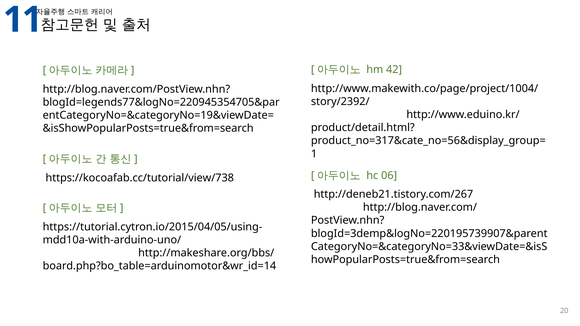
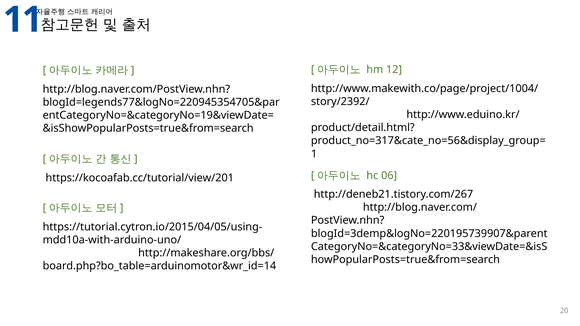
42: 42 -> 12 (394, 70)
https://kocoafab.cc/tutorial/view/738: https://kocoafab.cc/tutorial/view/738 -> https://kocoafab.cc/tutorial/view/201 (140, 178)
